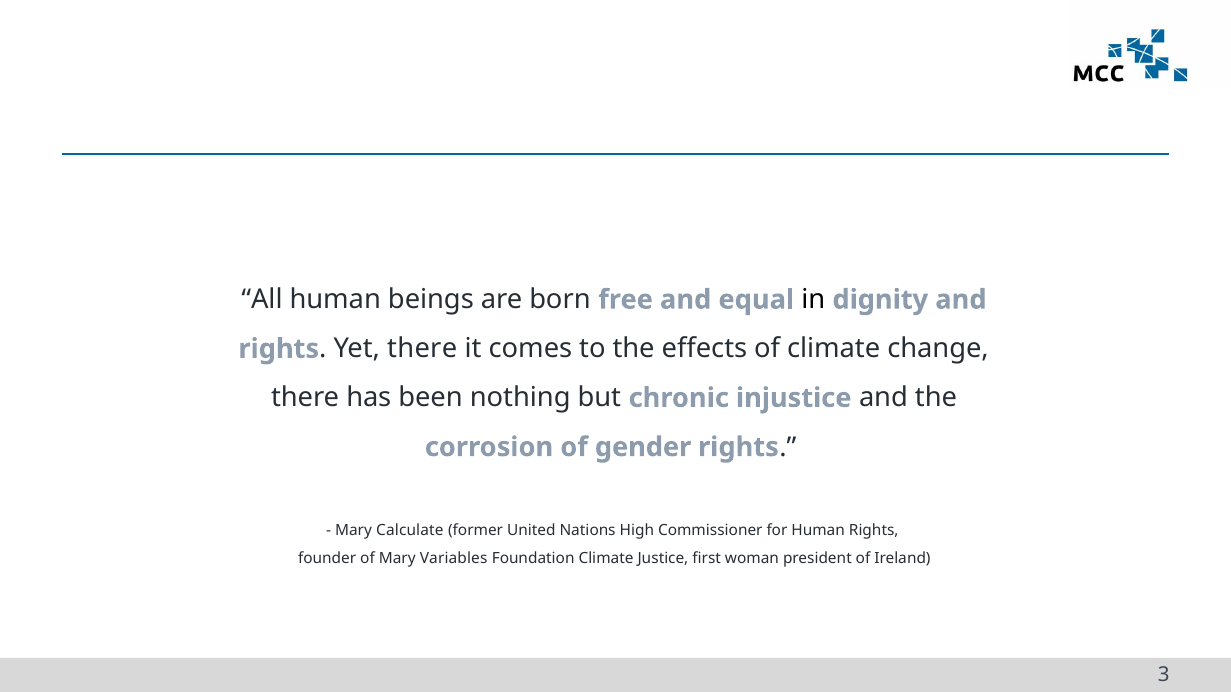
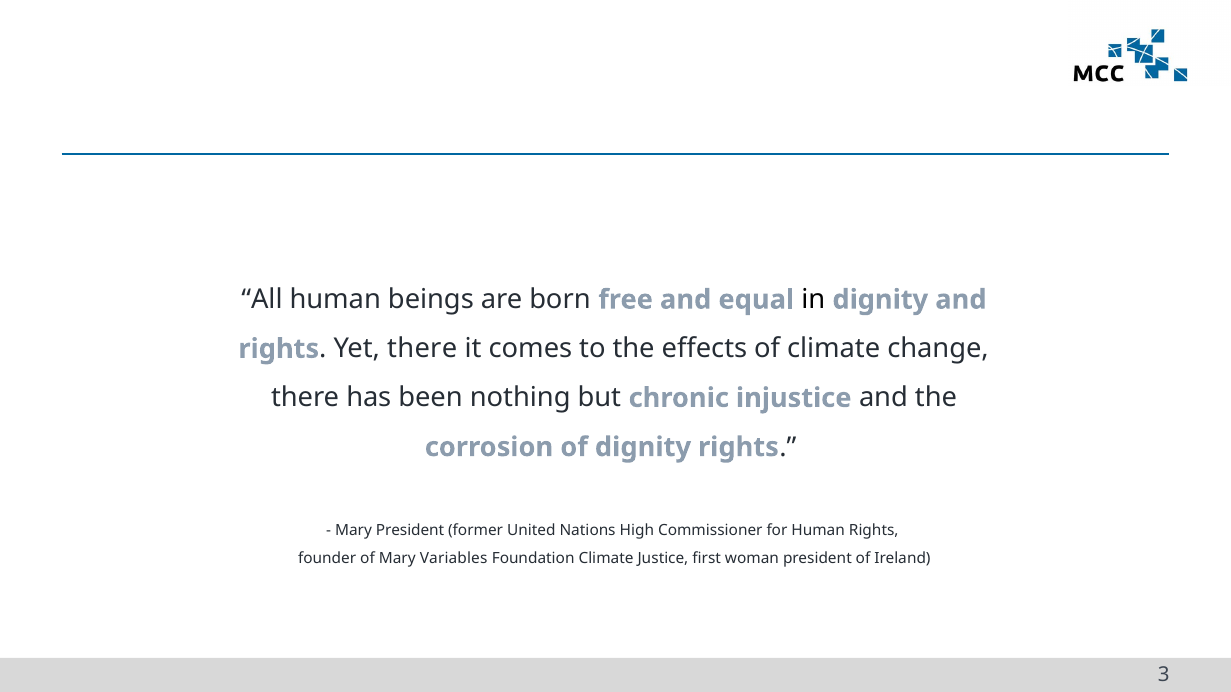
of gender: gender -> dignity (643, 447)
Mary Calculate: Calculate -> President (410, 531)
